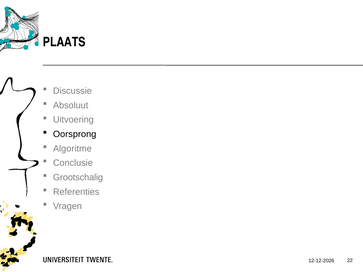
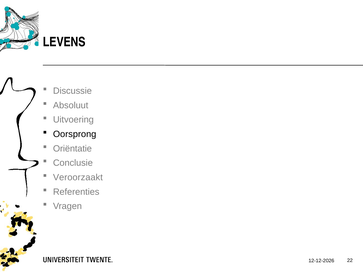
PLAATS: PLAATS -> LEVENS (64, 42)
Algoritme: Algoritme -> Oriëntatie (72, 149)
Grootschalig: Grootschalig -> Veroorzaakt (78, 178)
